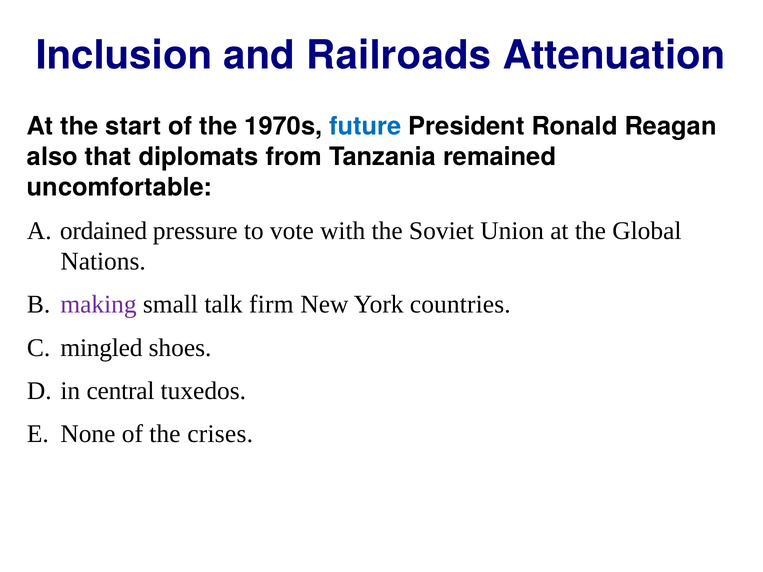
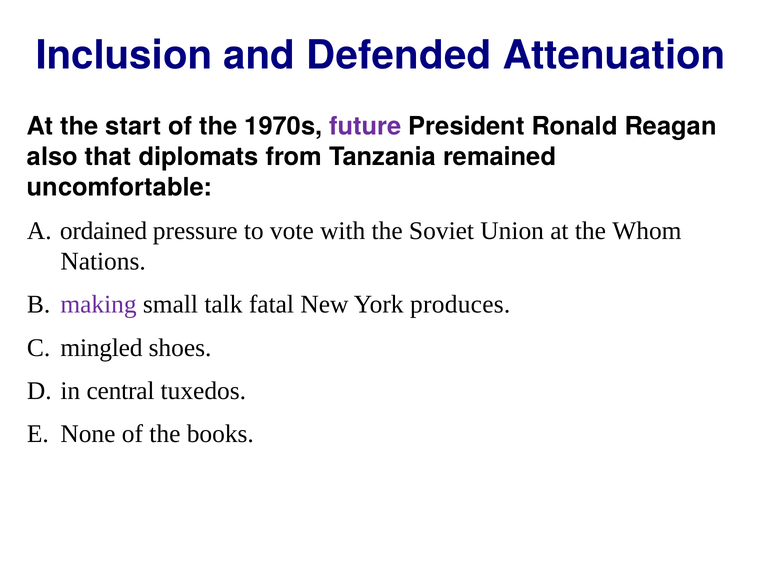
Railroads: Railroads -> Defended (399, 56)
future colour: blue -> purple (365, 127)
Global: Global -> Whom (647, 231)
firm: firm -> fatal (271, 305)
countries: countries -> produces (460, 305)
crises: crises -> books (220, 434)
